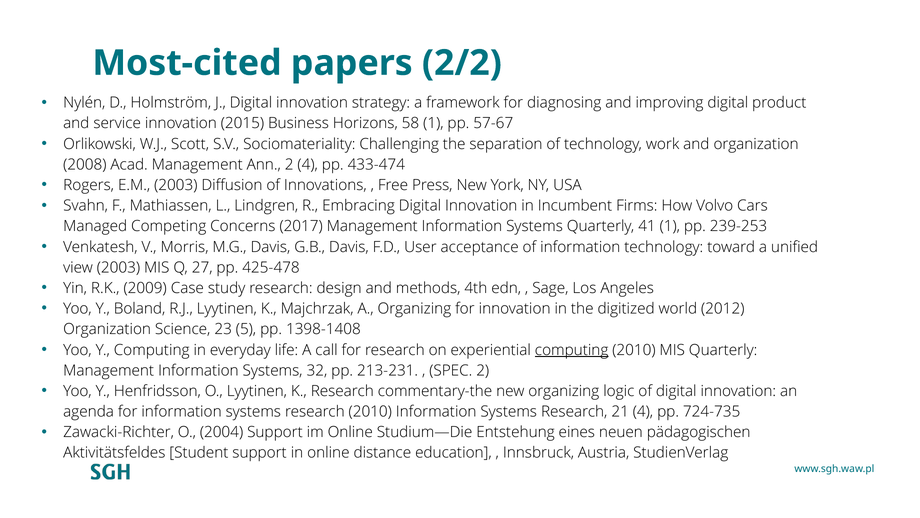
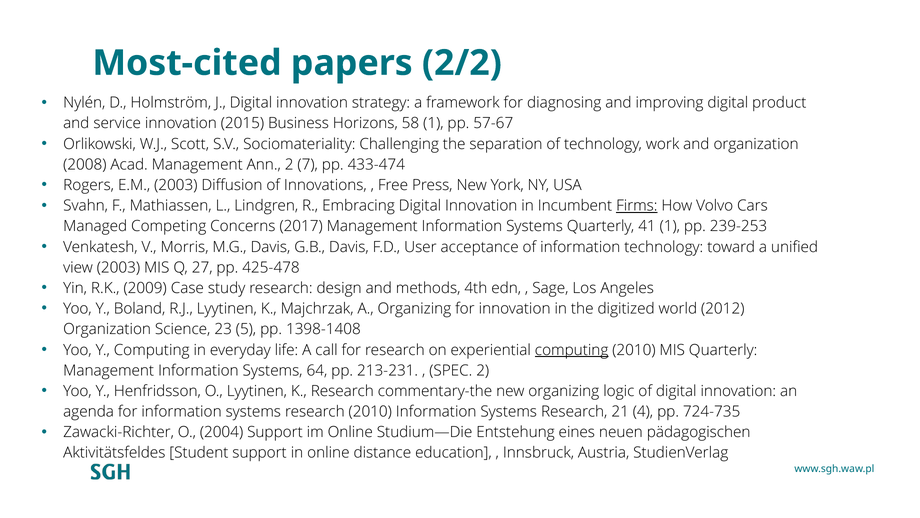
2 4: 4 -> 7 (308, 164)
Firms underline: none -> present (637, 206)
32: 32 -> 64 (317, 370)
